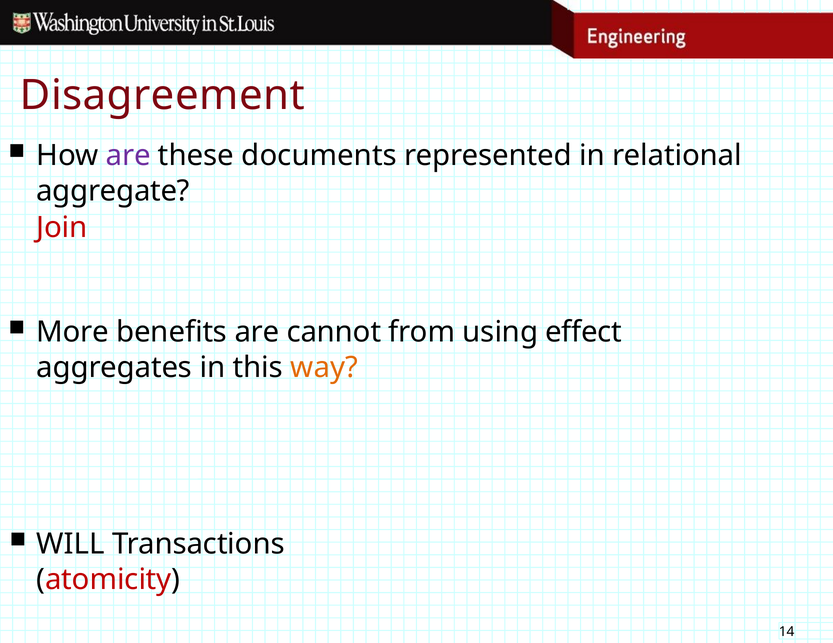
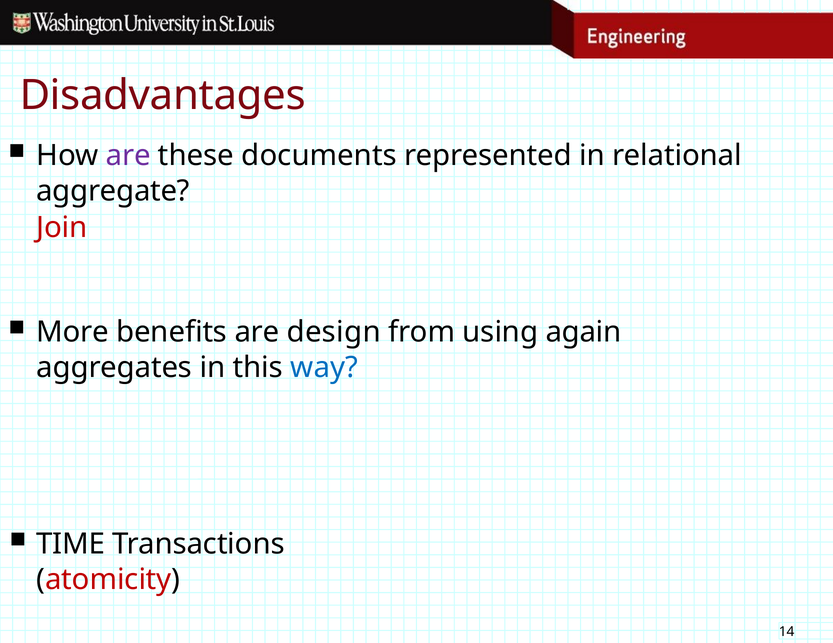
Disagreement: Disagreement -> Disadvantages (163, 96)
cannot: cannot -> design (334, 333)
effect: effect -> again (583, 333)
way colour: orange -> blue (324, 368)
WILL: WILL -> TIME (71, 545)
